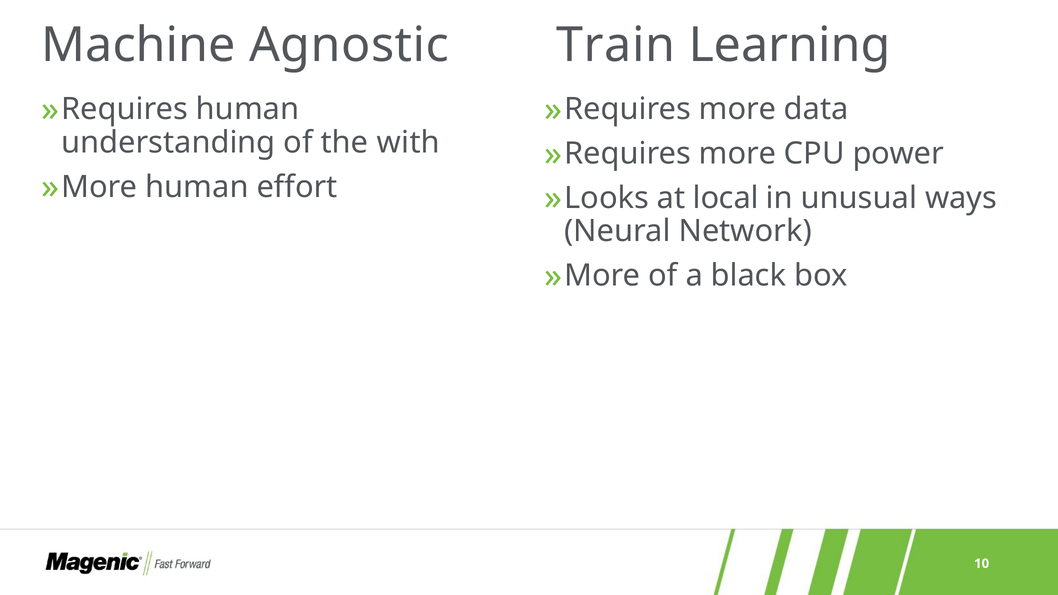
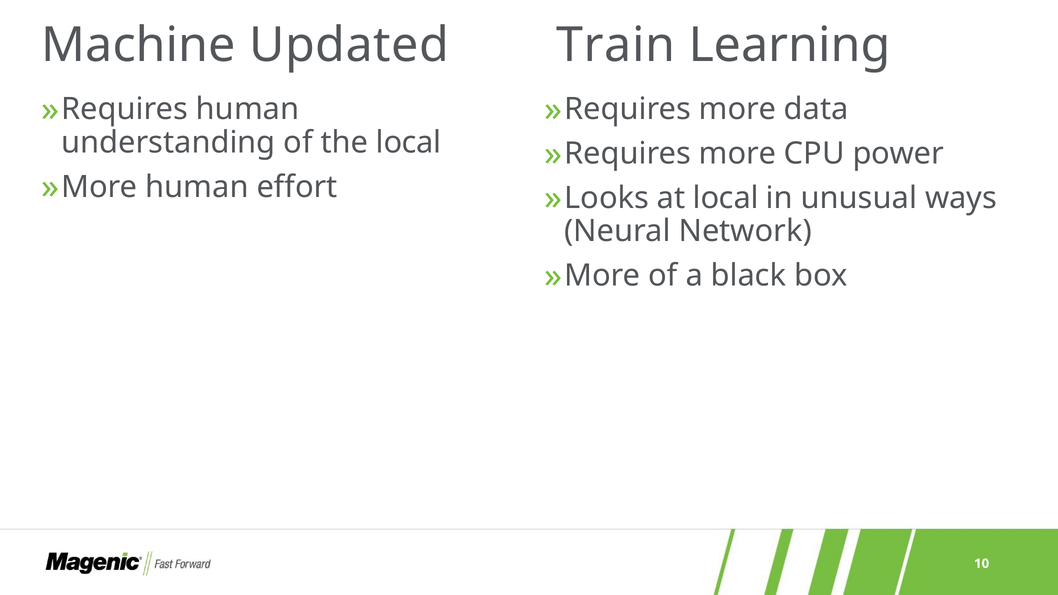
Agnostic: Agnostic -> Updated (349, 45)
the with: with -> local (409, 143)
